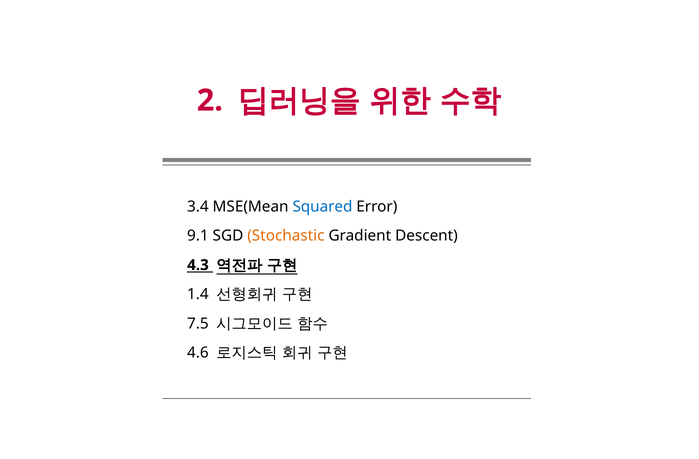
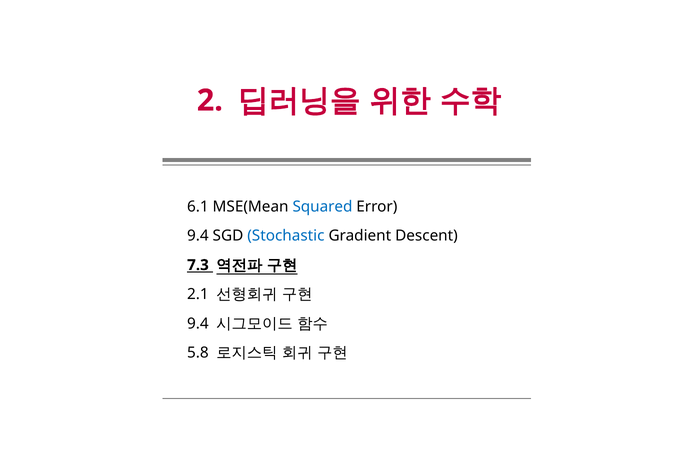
3.4: 3.4 -> 6.1 (198, 207)
9.1: 9.1 -> 9.4 (198, 236)
Stochastic colour: orange -> blue (286, 236)
4.3: 4.3 -> 7.3 (198, 265)
1.4: 1.4 -> 2.1 (198, 294)
7.5: 7.5 -> 9.4 (198, 324)
4.6: 4.6 -> 5.8 (198, 353)
